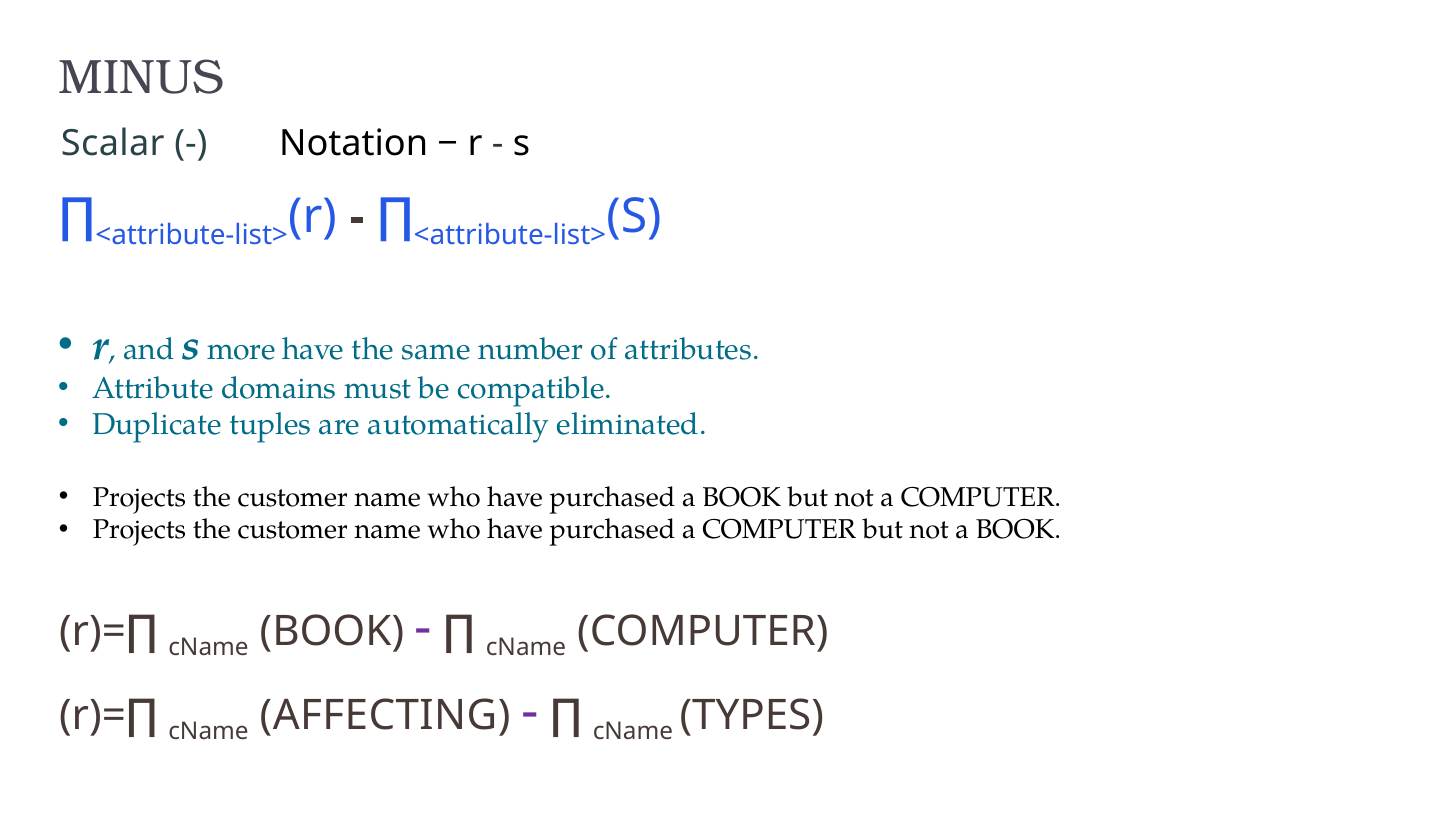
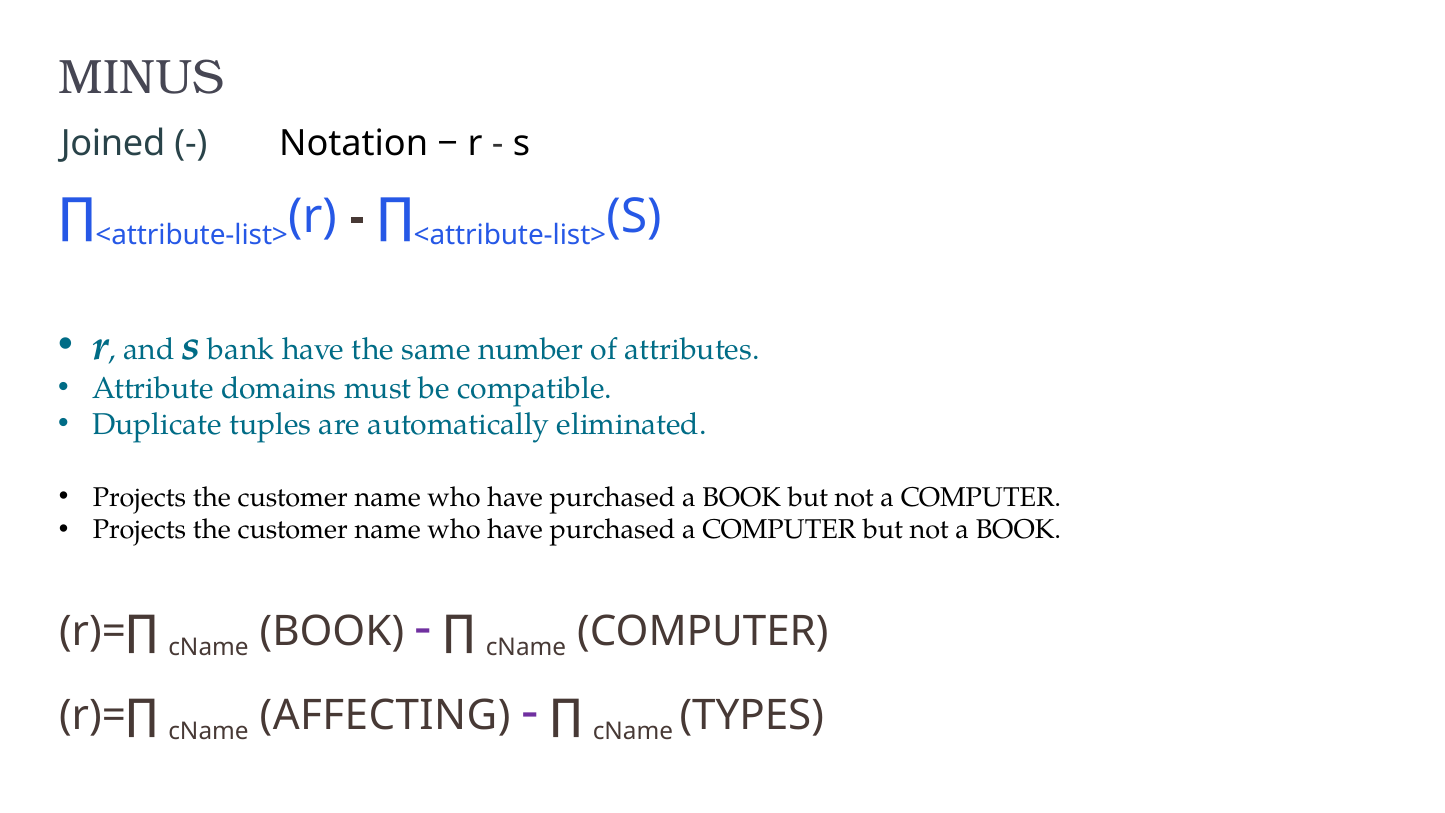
Scalar: Scalar -> Joined (113, 144)
more: more -> bank (241, 350)
